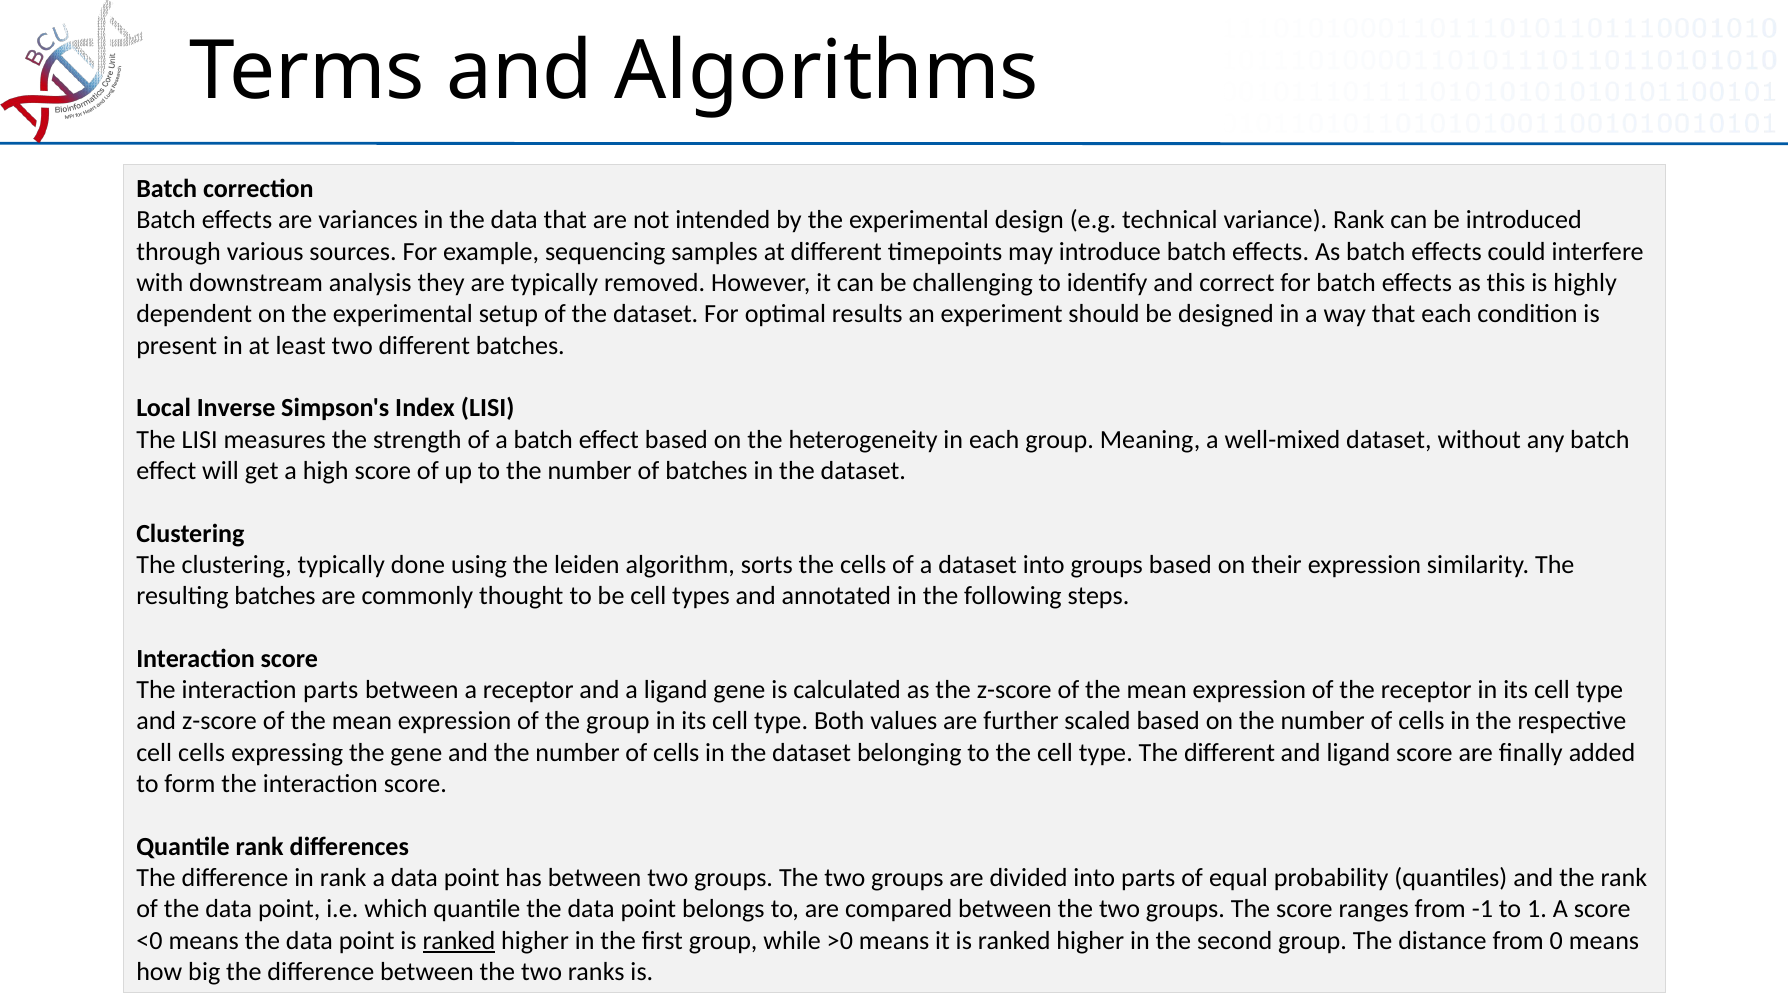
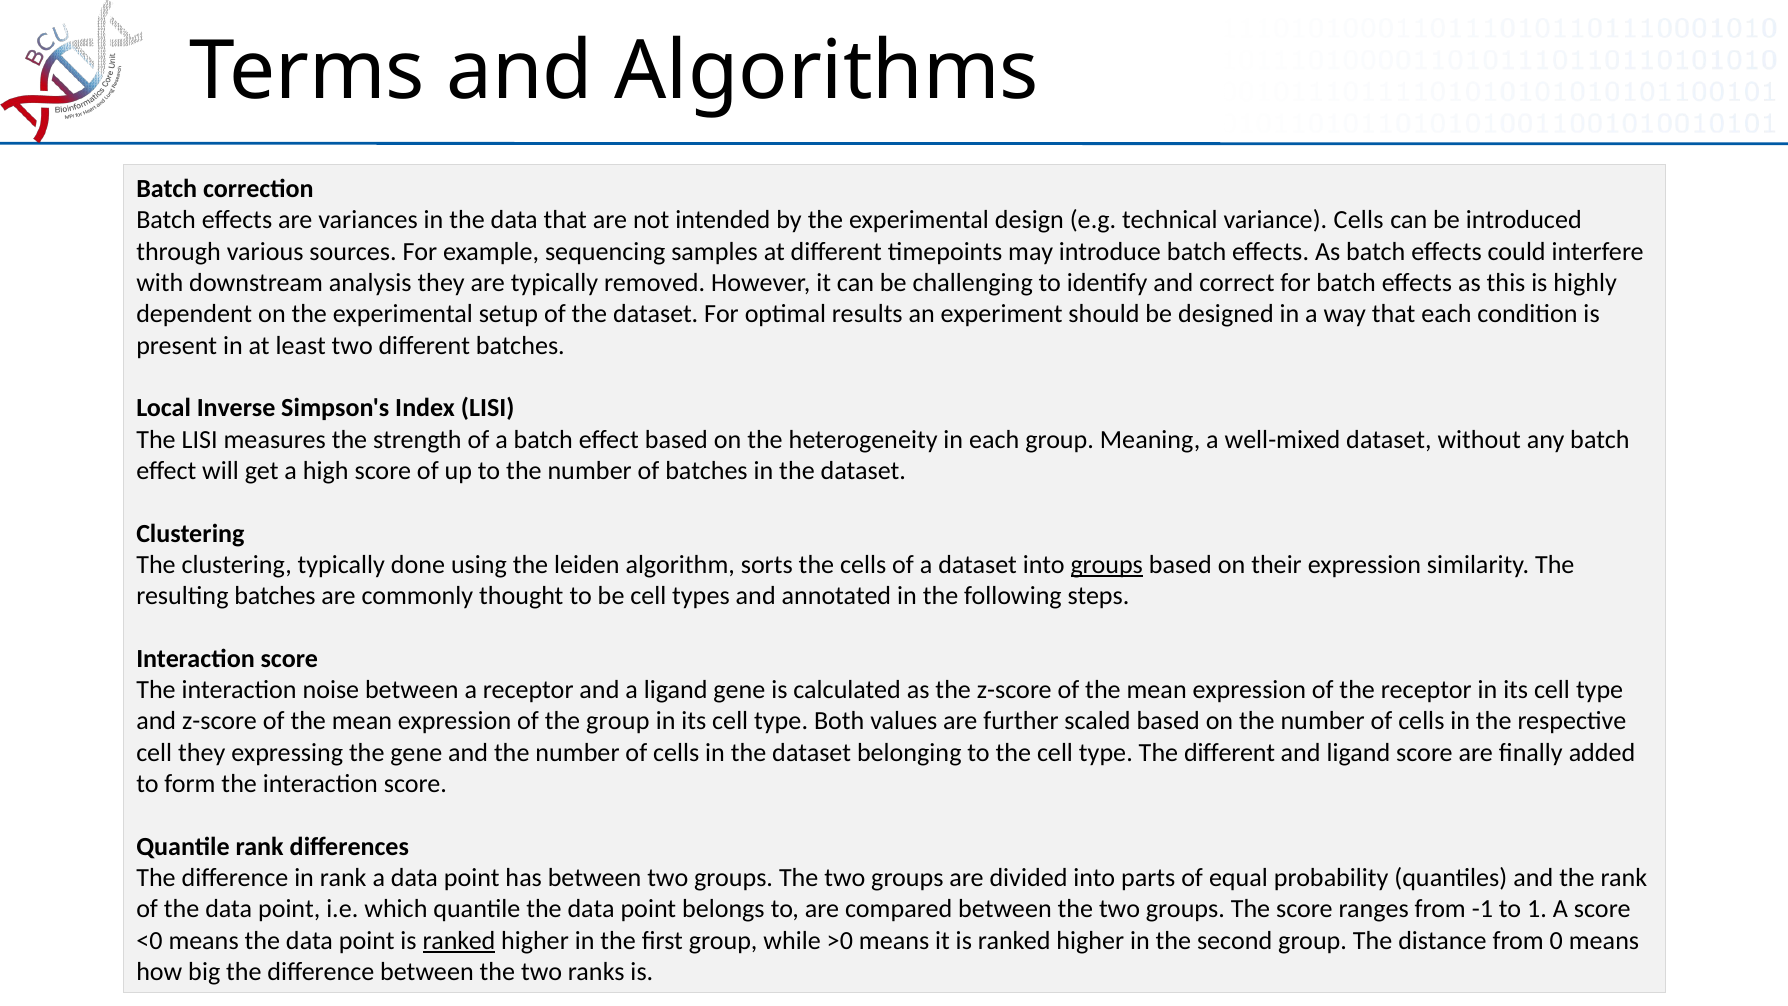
variance Rank: Rank -> Cells (1359, 220)
groups underline: none -> present (1107, 565)
interaction parts: parts -> noise (331, 690)
cell cells: cells -> they (202, 752)
